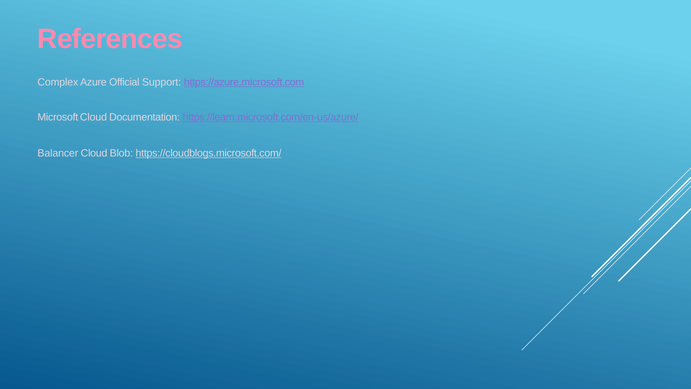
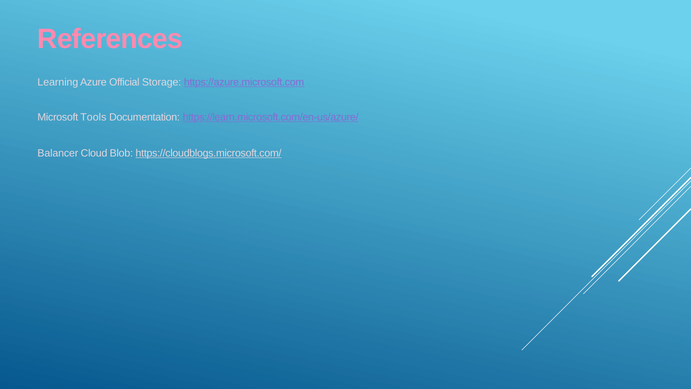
Complex: Complex -> Learning (58, 82)
Support: Support -> Storage (162, 82)
Microsoft Cloud: Cloud -> Tools (93, 117)
